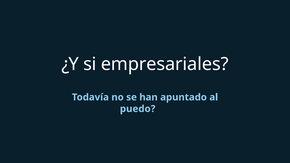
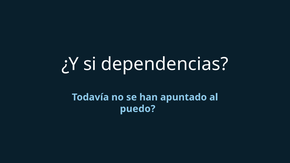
empresariales: empresariales -> dependencias (165, 64)
